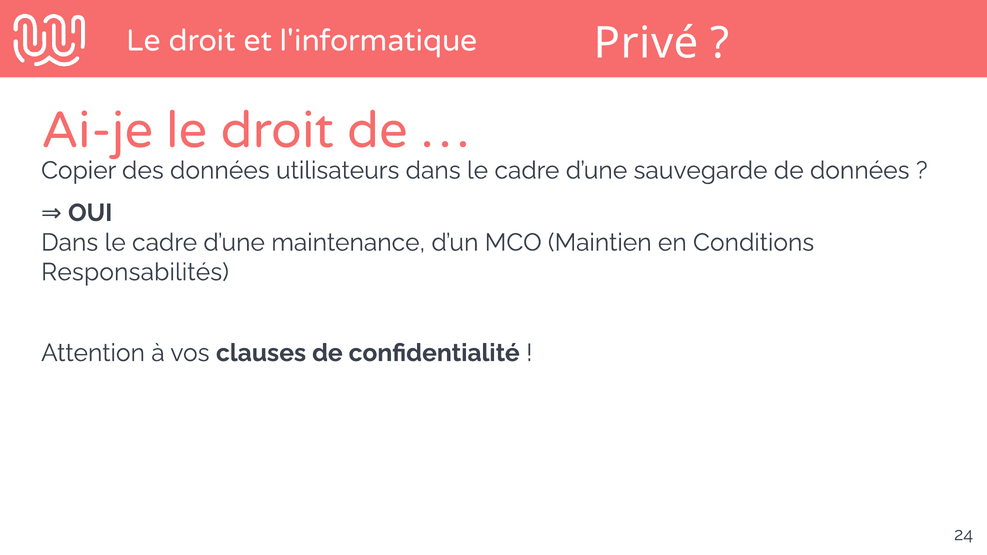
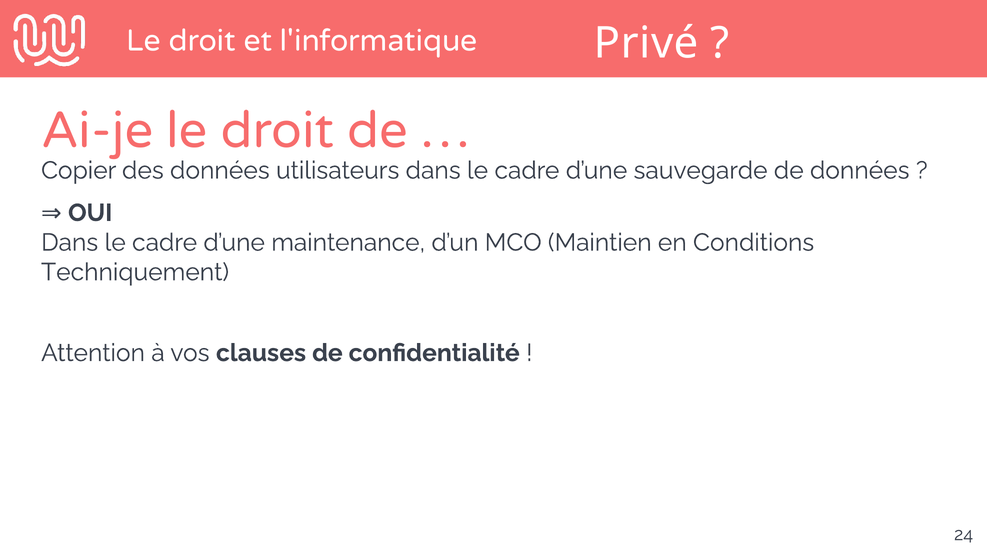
Responsabilités: Responsabilités -> Techniquement (135, 272)
